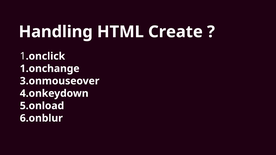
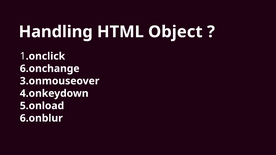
Create: Create -> Object (175, 32)
1.onchange: 1.onchange -> 6.onchange (50, 69)
